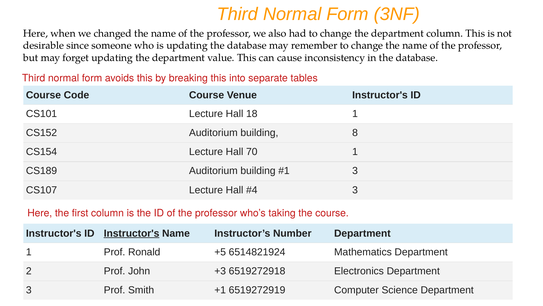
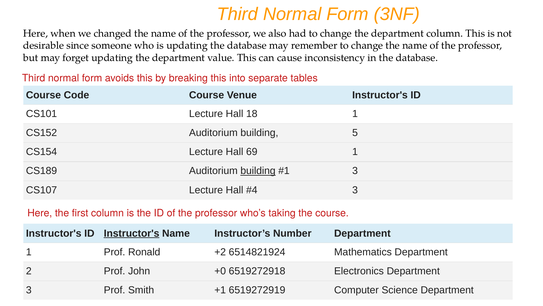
8: 8 -> 5 (355, 133)
70: 70 -> 69 (252, 152)
building underline: none -> present (258, 171)
+5: +5 -> +2 (220, 252)
+3: +3 -> +0 (220, 271)
